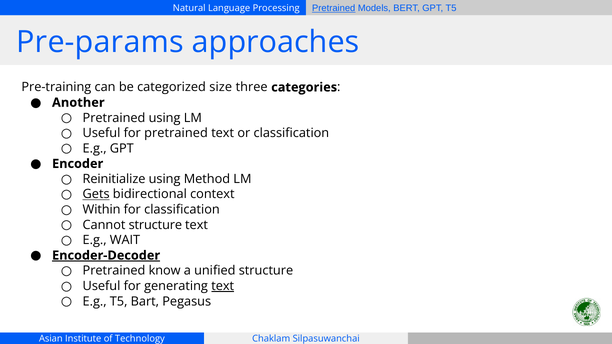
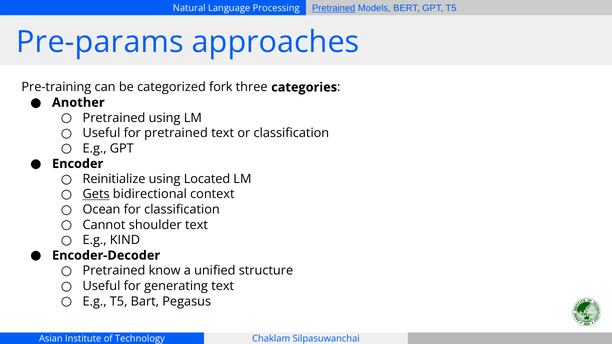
size: size -> fork (221, 87)
Method: Method -> Located (207, 179)
Within: Within -> Ocean (102, 210)
Cannot structure: structure -> shoulder (155, 225)
WAIT: WAIT -> KIND (125, 240)
Encoder-Decoder underline: present -> none (106, 256)
text underline: present -> none (223, 286)
